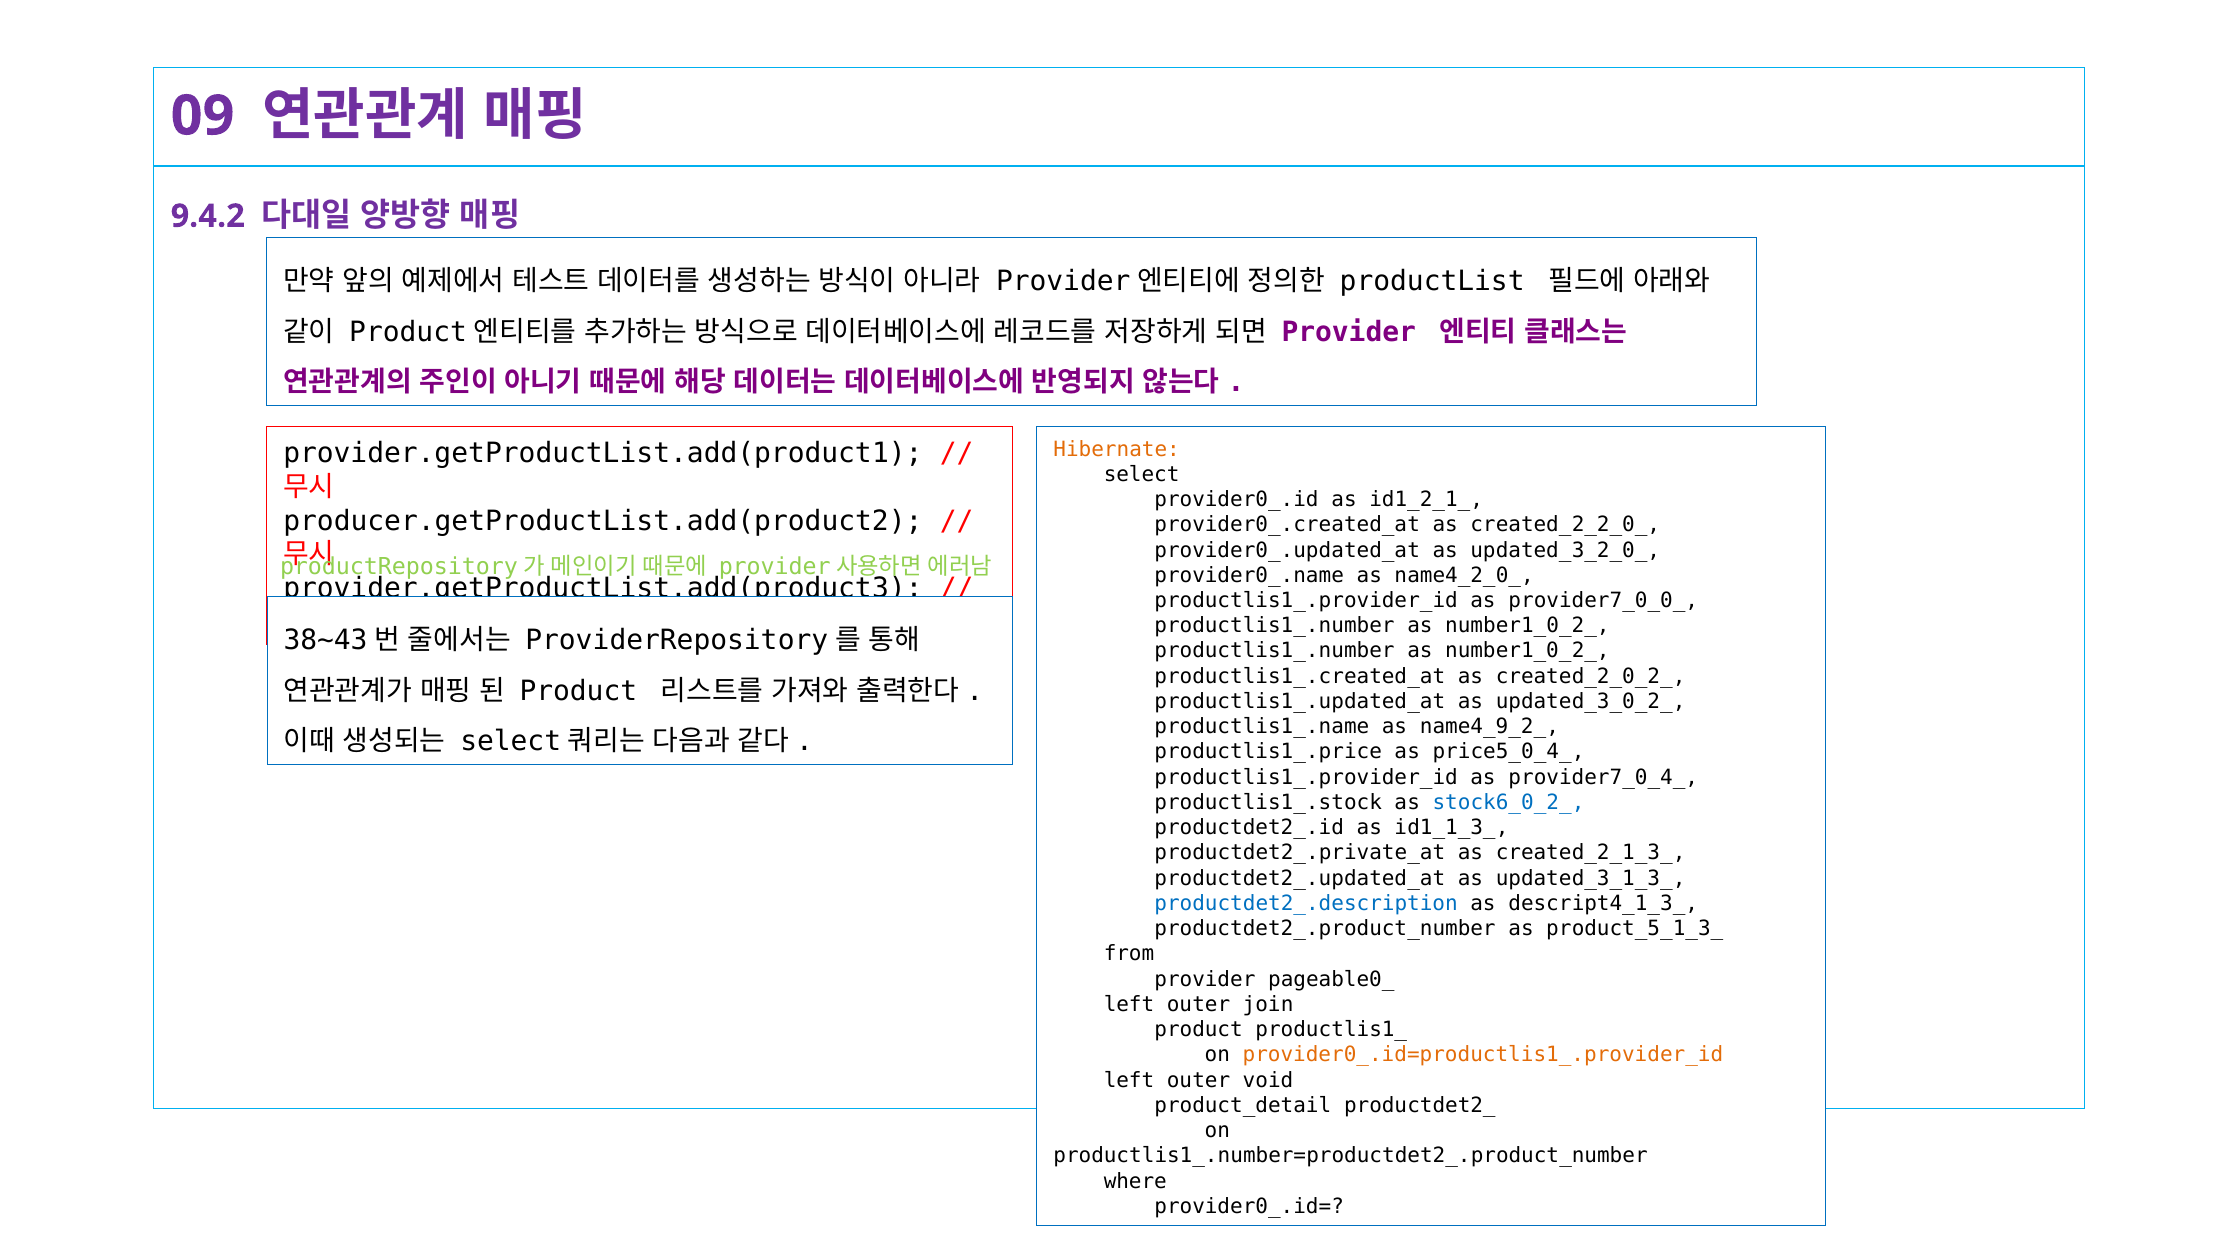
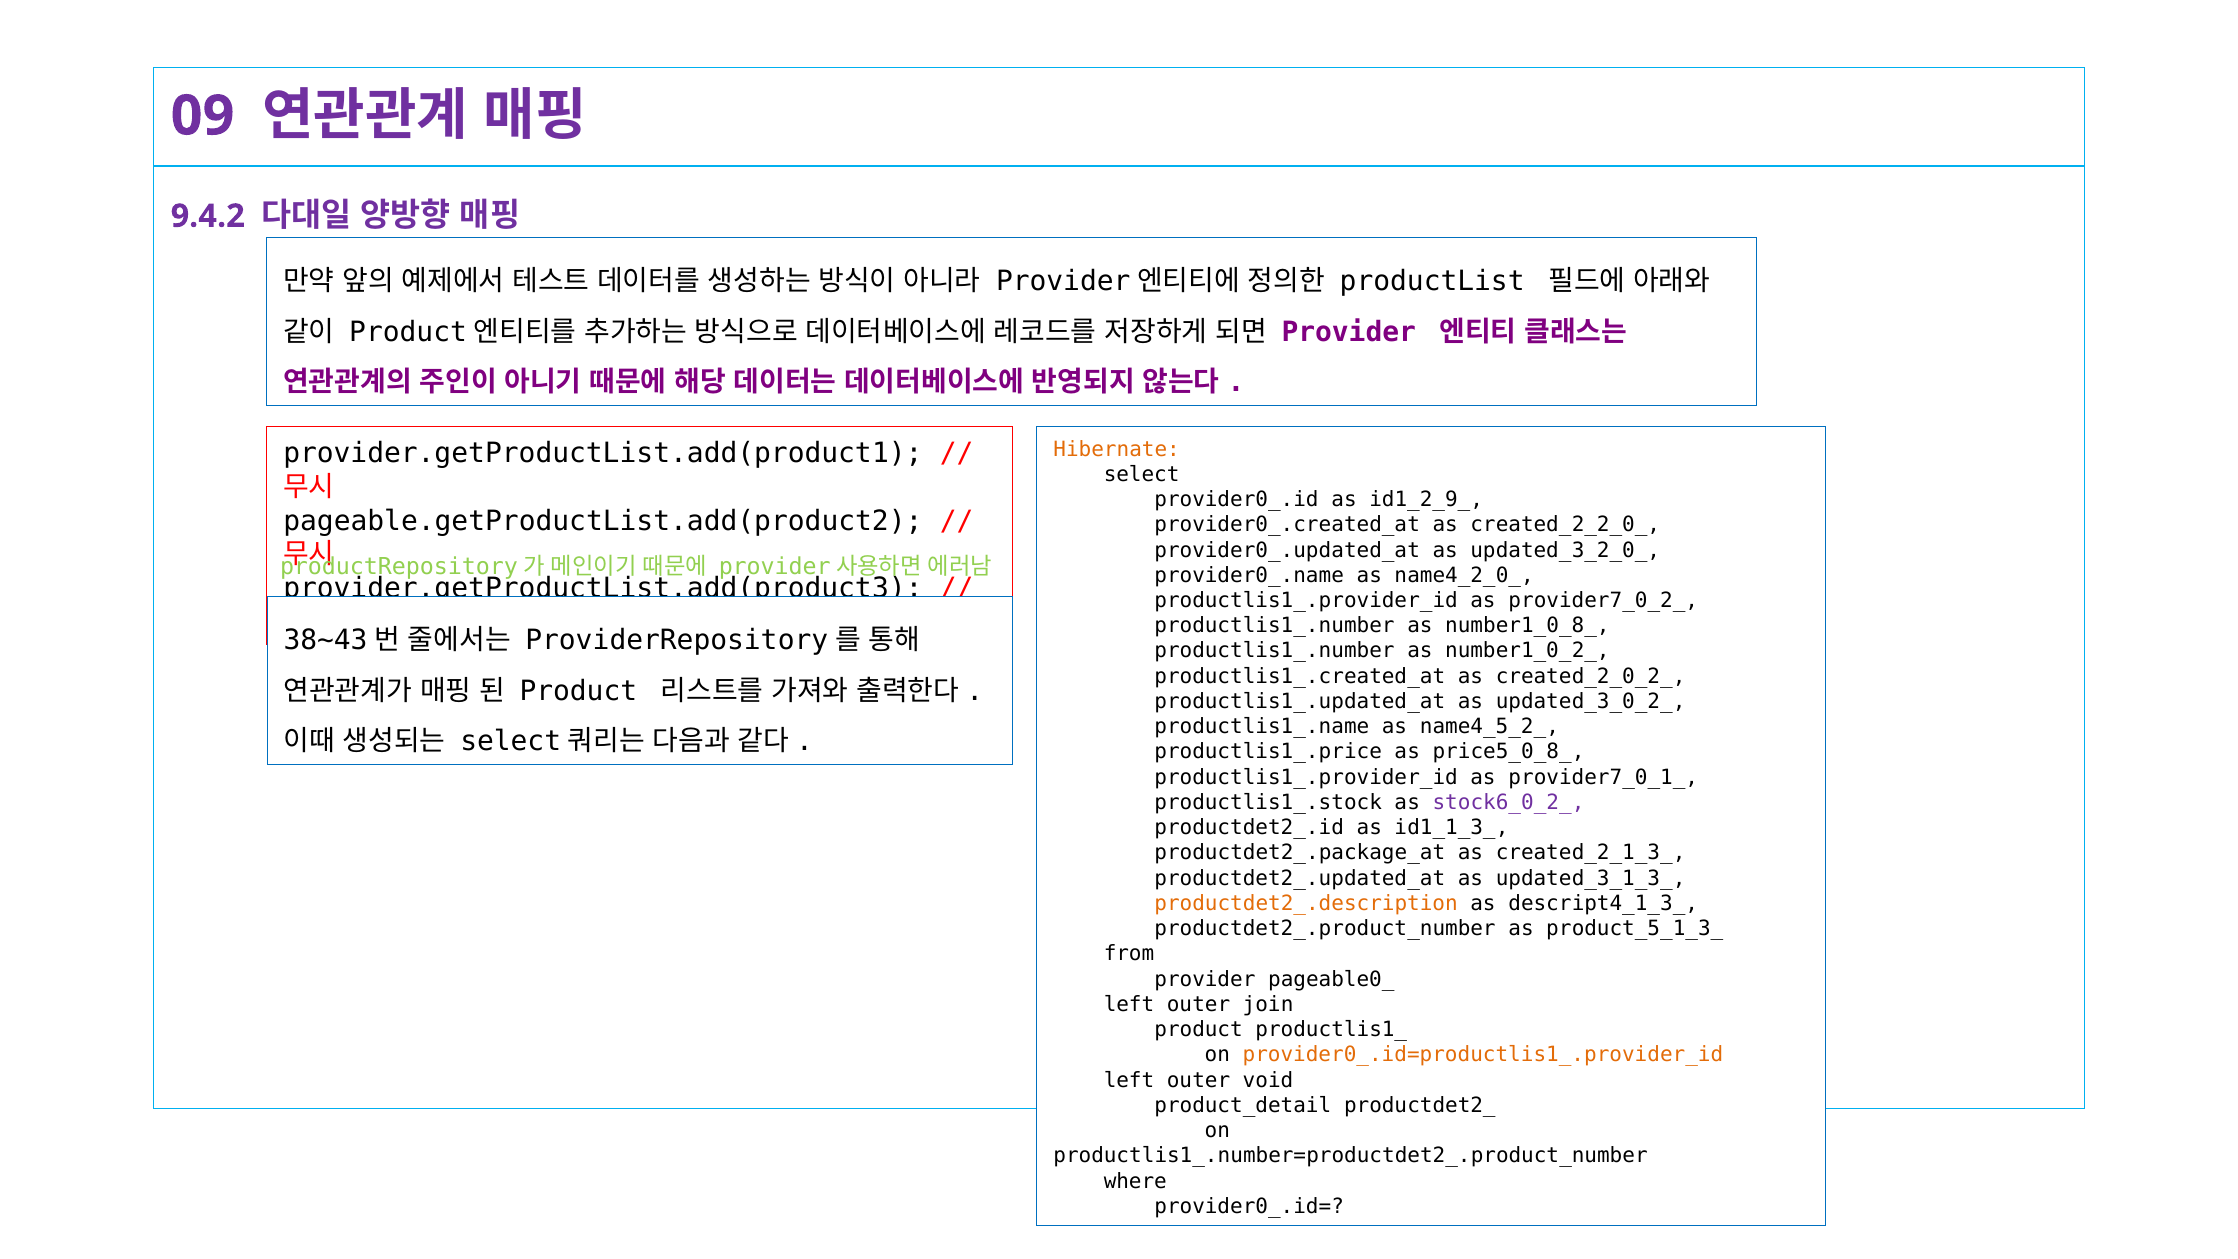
id1_2_1_: id1_2_1_ -> id1_2_9_ (1426, 500)
producer.getProductList.add(product2: producer.getProductList.add(product2 -> pageable.getProductList.add(product2 (603, 521)
provider7_0_0_: provider7_0_0_ -> provider7_0_2_ (1603, 600)
number1_0_2_: number1_0_2_ -> number1_0_8_ (1527, 626)
name4_9_2_: name4_9_2_ -> name4_5_2_ (1489, 727)
price5_0_4_: price5_0_4_ -> price5_0_8_ (1508, 752)
provider7_0_4_: provider7_0_4_ -> provider7_0_1_ (1603, 777)
stock6_0_2_ colour: blue -> purple (1508, 802)
productdet2_.private_at: productdet2_.private_at -> productdet2_.package_at (1300, 853)
productdet2_.description colour: blue -> orange (1306, 903)
